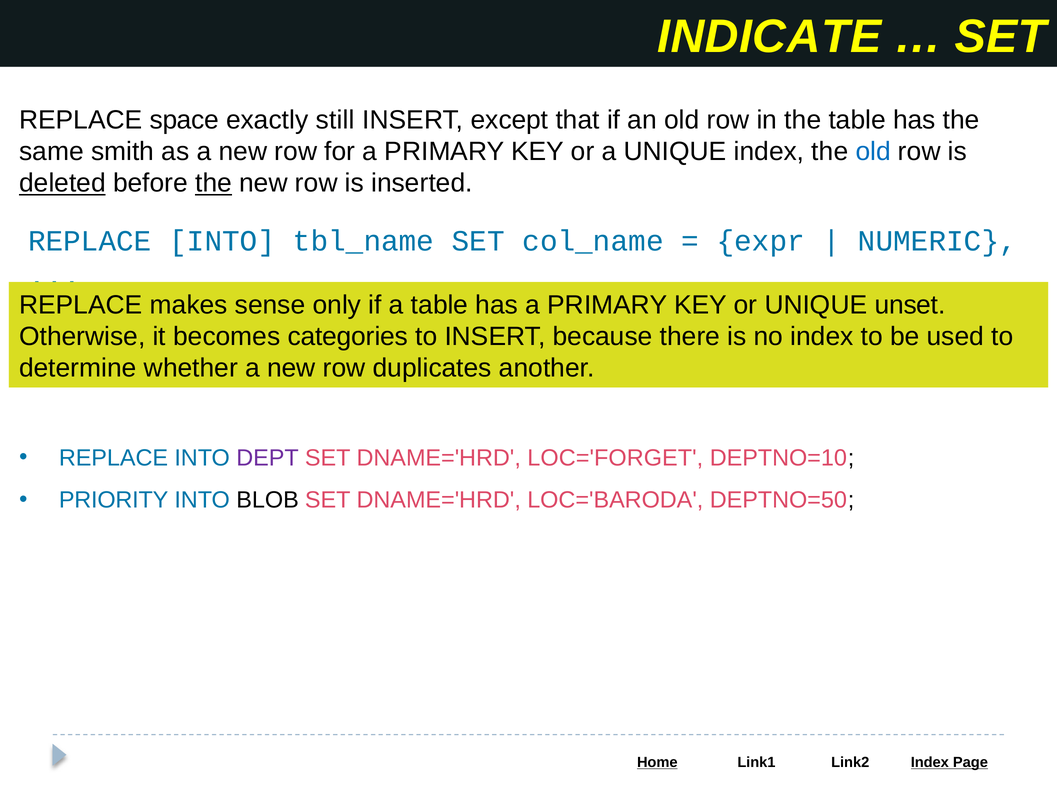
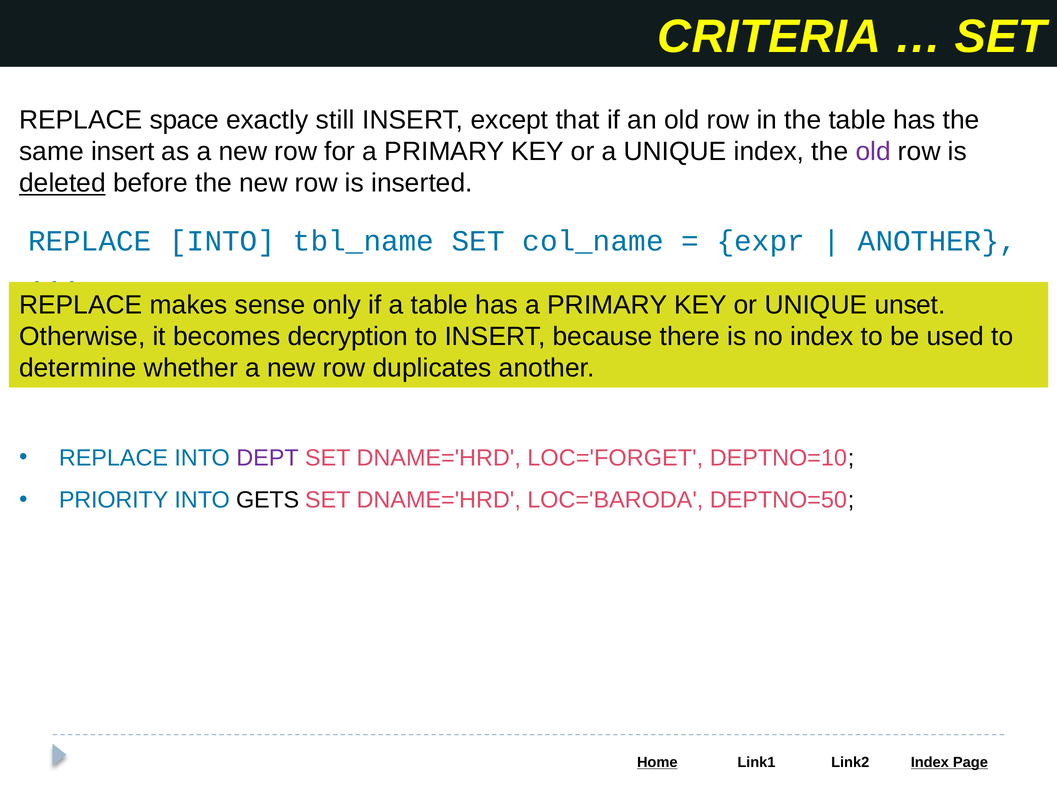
INDICATE: INDICATE -> CRITERIA (769, 37)
same smith: smith -> insert (123, 151)
old colour: blue -> purple (873, 151)
the underline: present -> none (214, 183)
NUMERIC: NUMERIC -> ANOTHER (937, 241)
categories: categories -> decryption (348, 336)
BLOB: BLOB -> GETS (268, 500)
